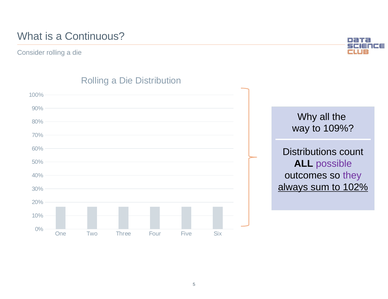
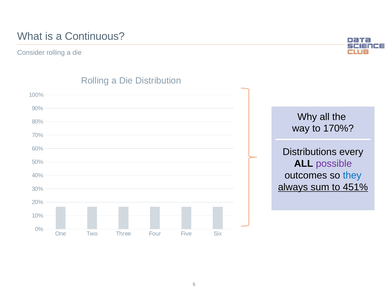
109%: 109% -> 170% (339, 129)
count: count -> every (351, 152)
they colour: purple -> blue (352, 176)
102%: 102% -> 451% (355, 188)
